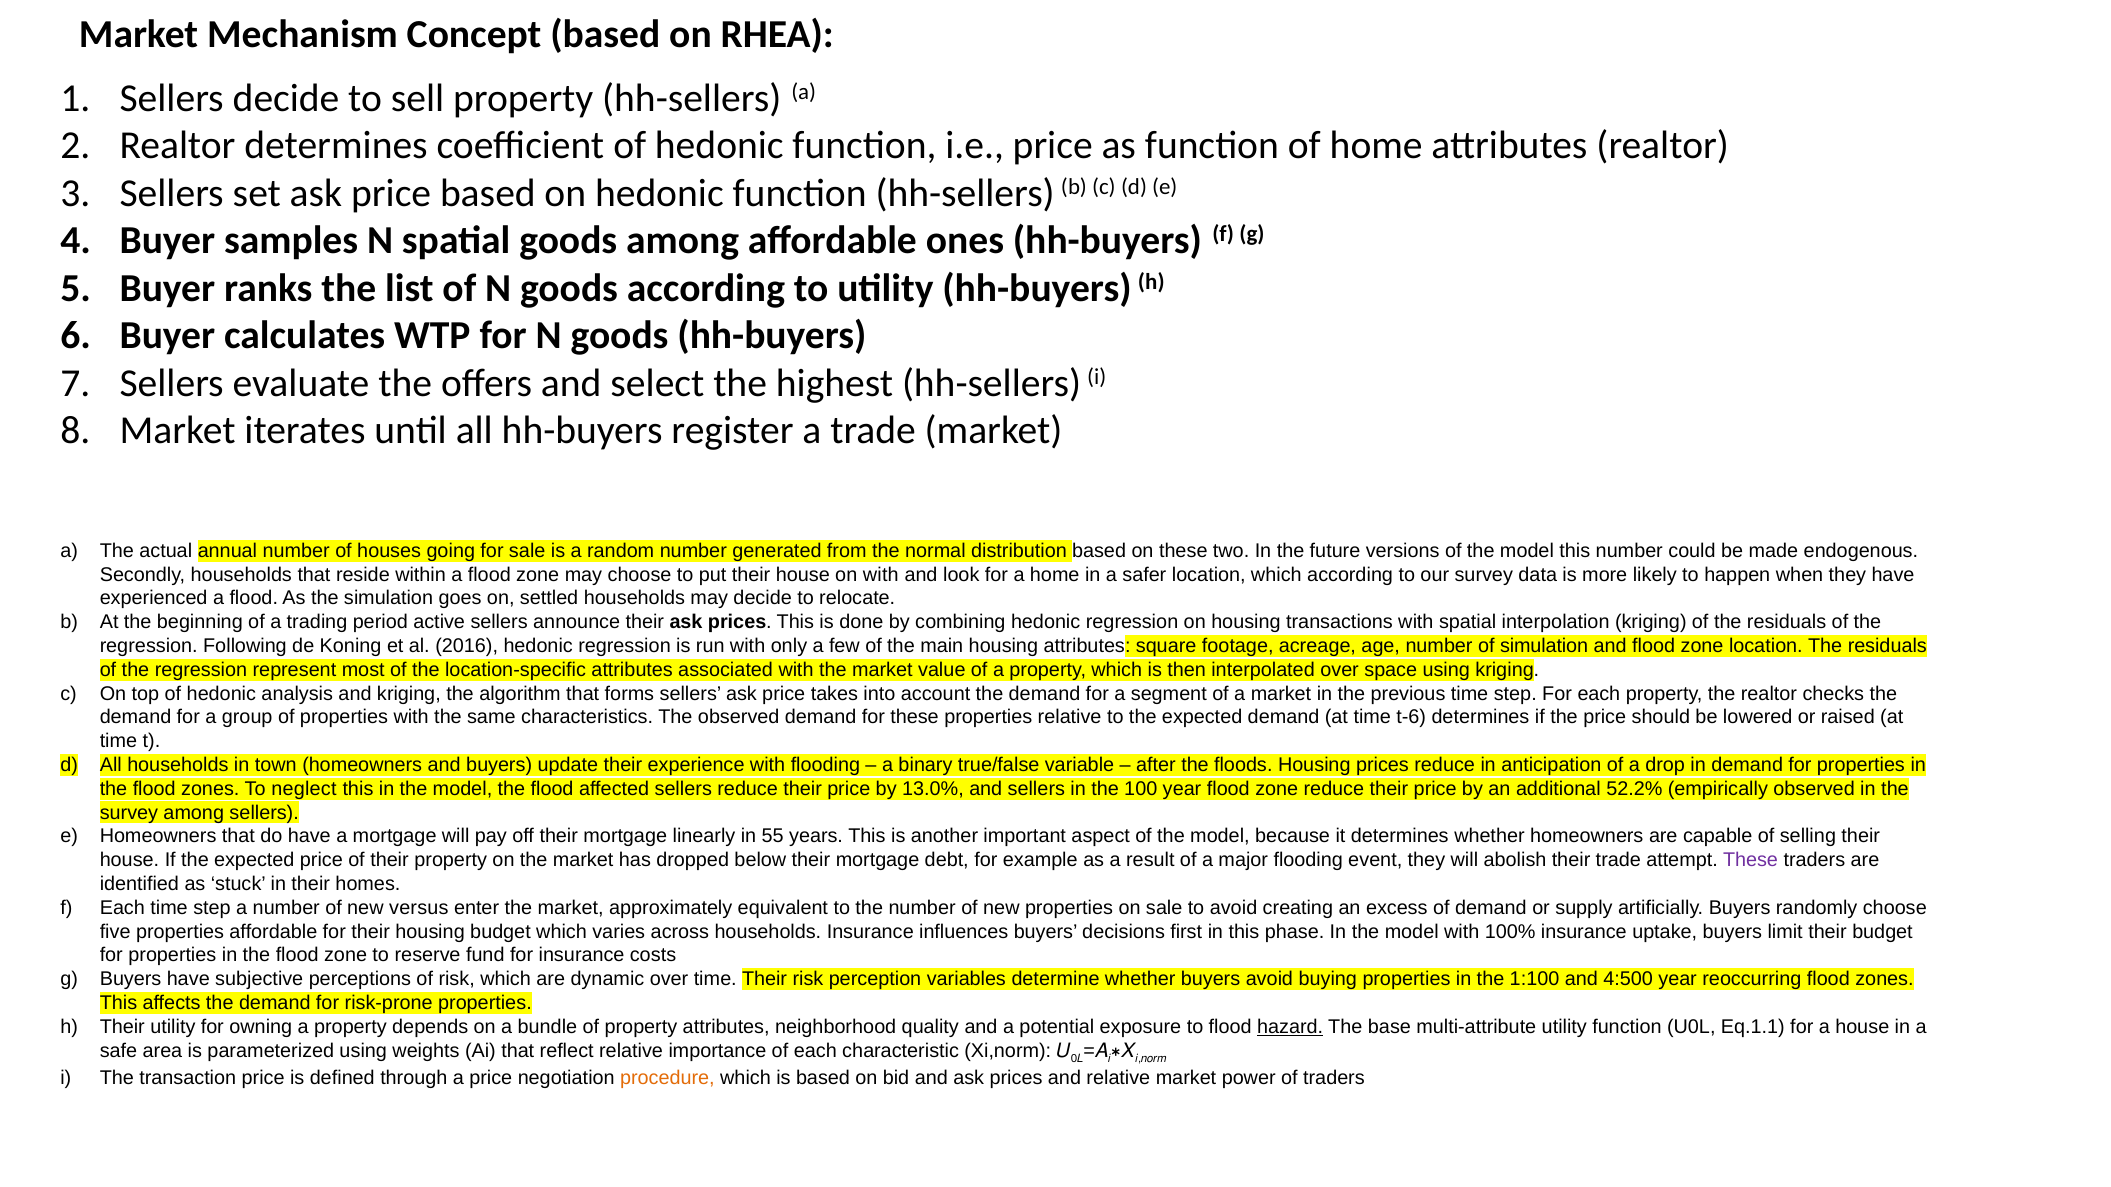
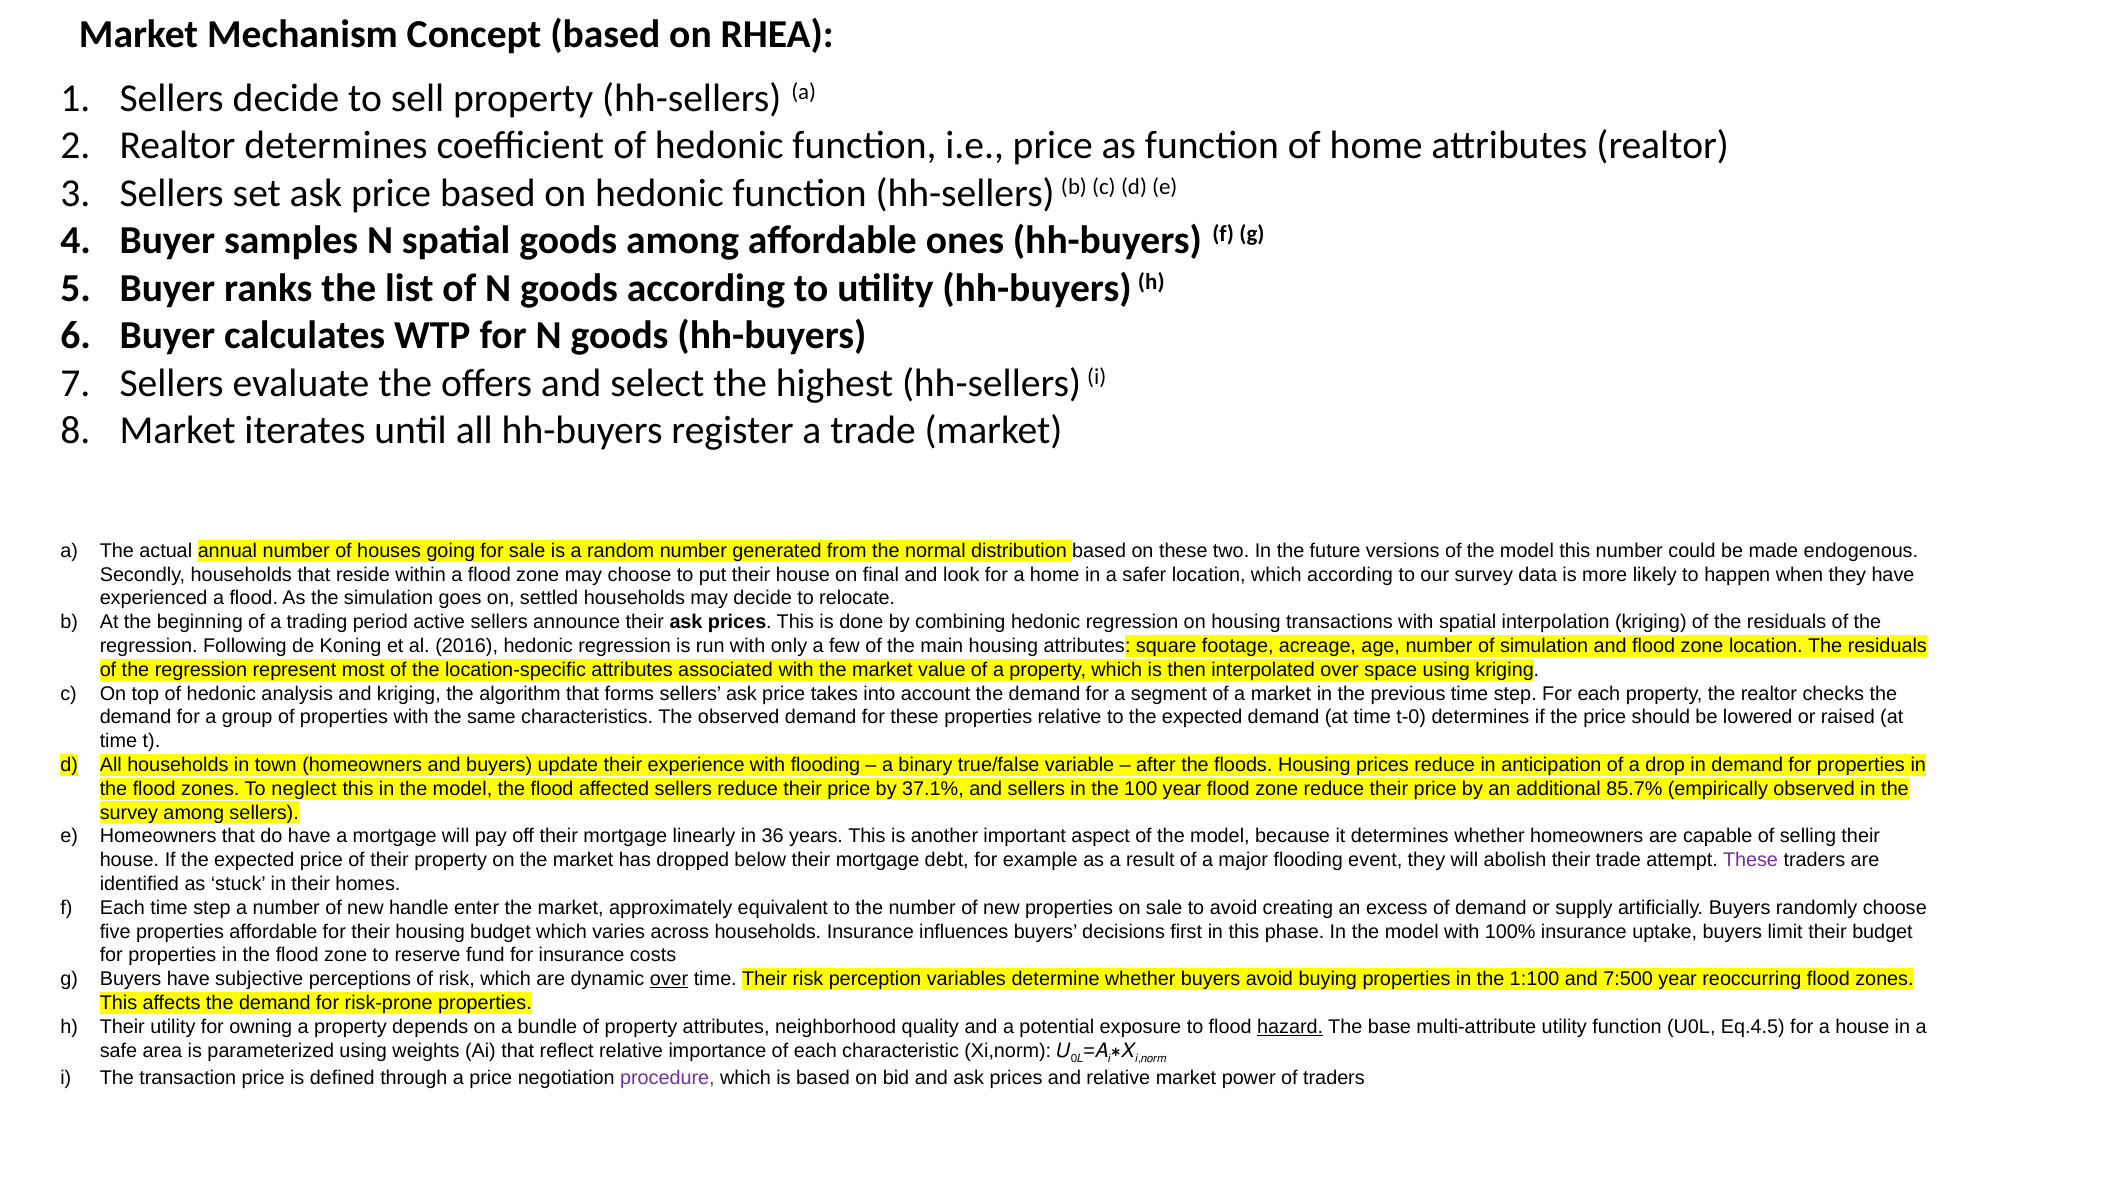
on with: with -> final (881, 575)
t-6: t-6 -> t-0 (1411, 718)
13.0%: 13.0% -> 37.1% (933, 789)
52.2%: 52.2% -> 85.7% (1634, 789)
55: 55 -> 36 (773, 837)
versus: versus -> handle (419, 908)
over underline: none -> present (669, 980)
4:500: 4:500 -> 7:500 (1628, 980)
Eq.1.1: Eq.1.1 -> Eq.4.5 (1753, 1027)
procedure colour: orange -> purple (667, 1078)
